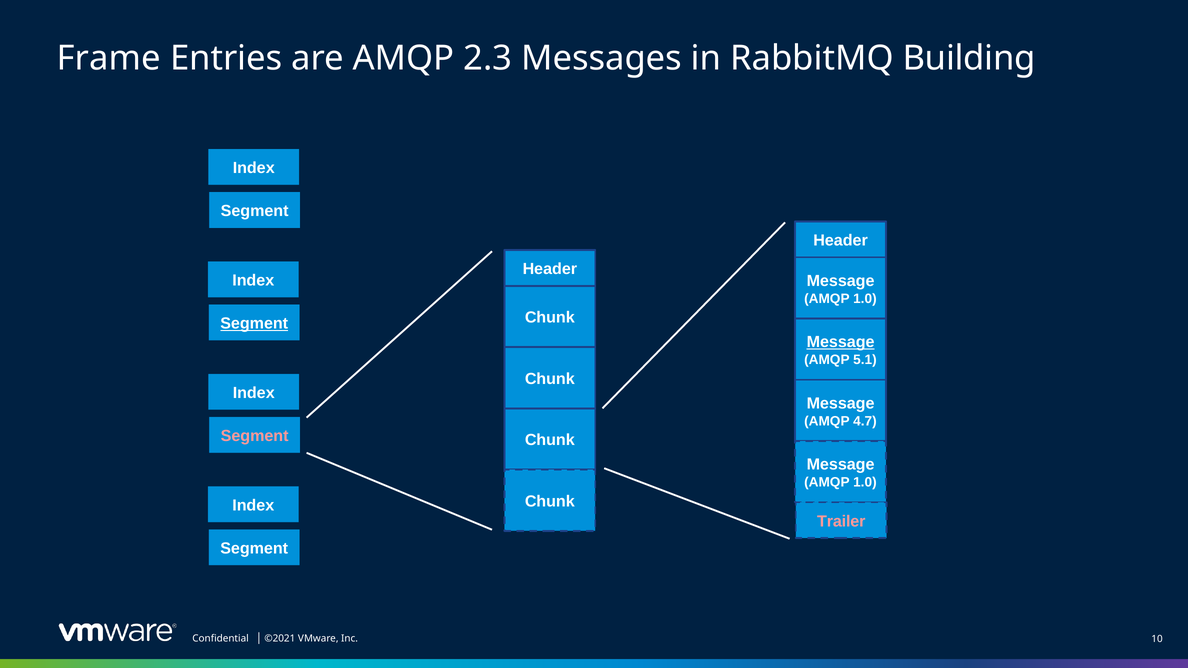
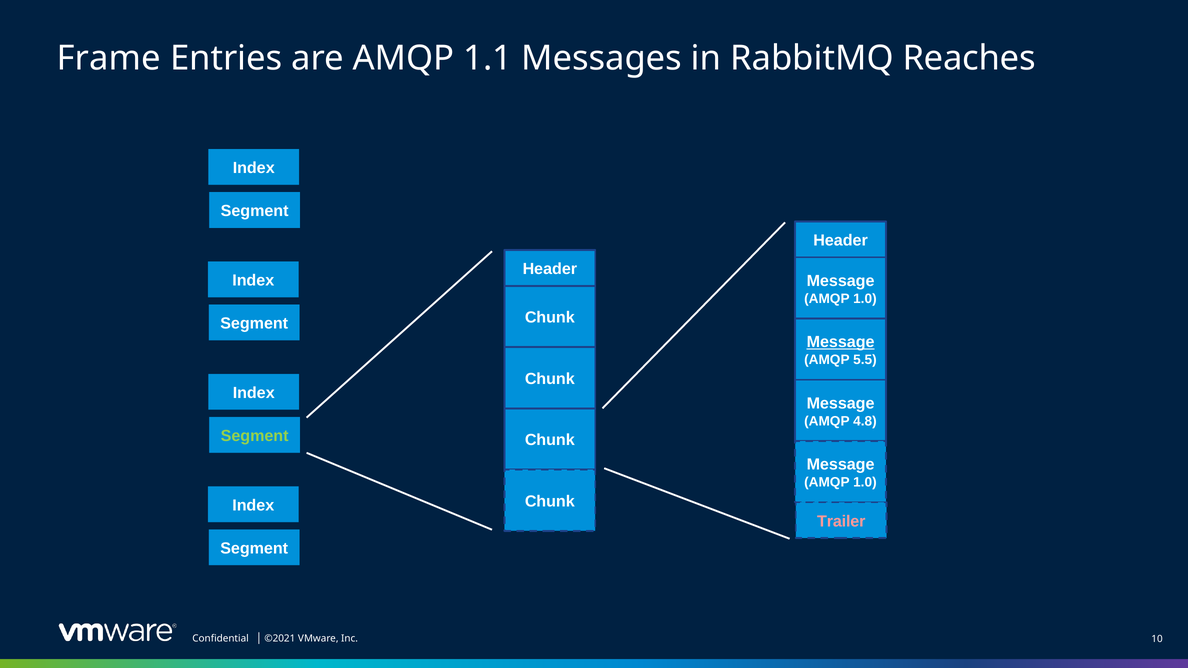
2.3: 2.3 -> 1.1 (488, 58)
Building: Building -> Reaches (969, 58)
Segment underline: present -> none (254, 324)
5.1: 5.1 -> 5.5 (865, 360)
4.7: 4.7 -> 4.8 (865, 421)
Segment colour: pink -> light green (255, 436)
